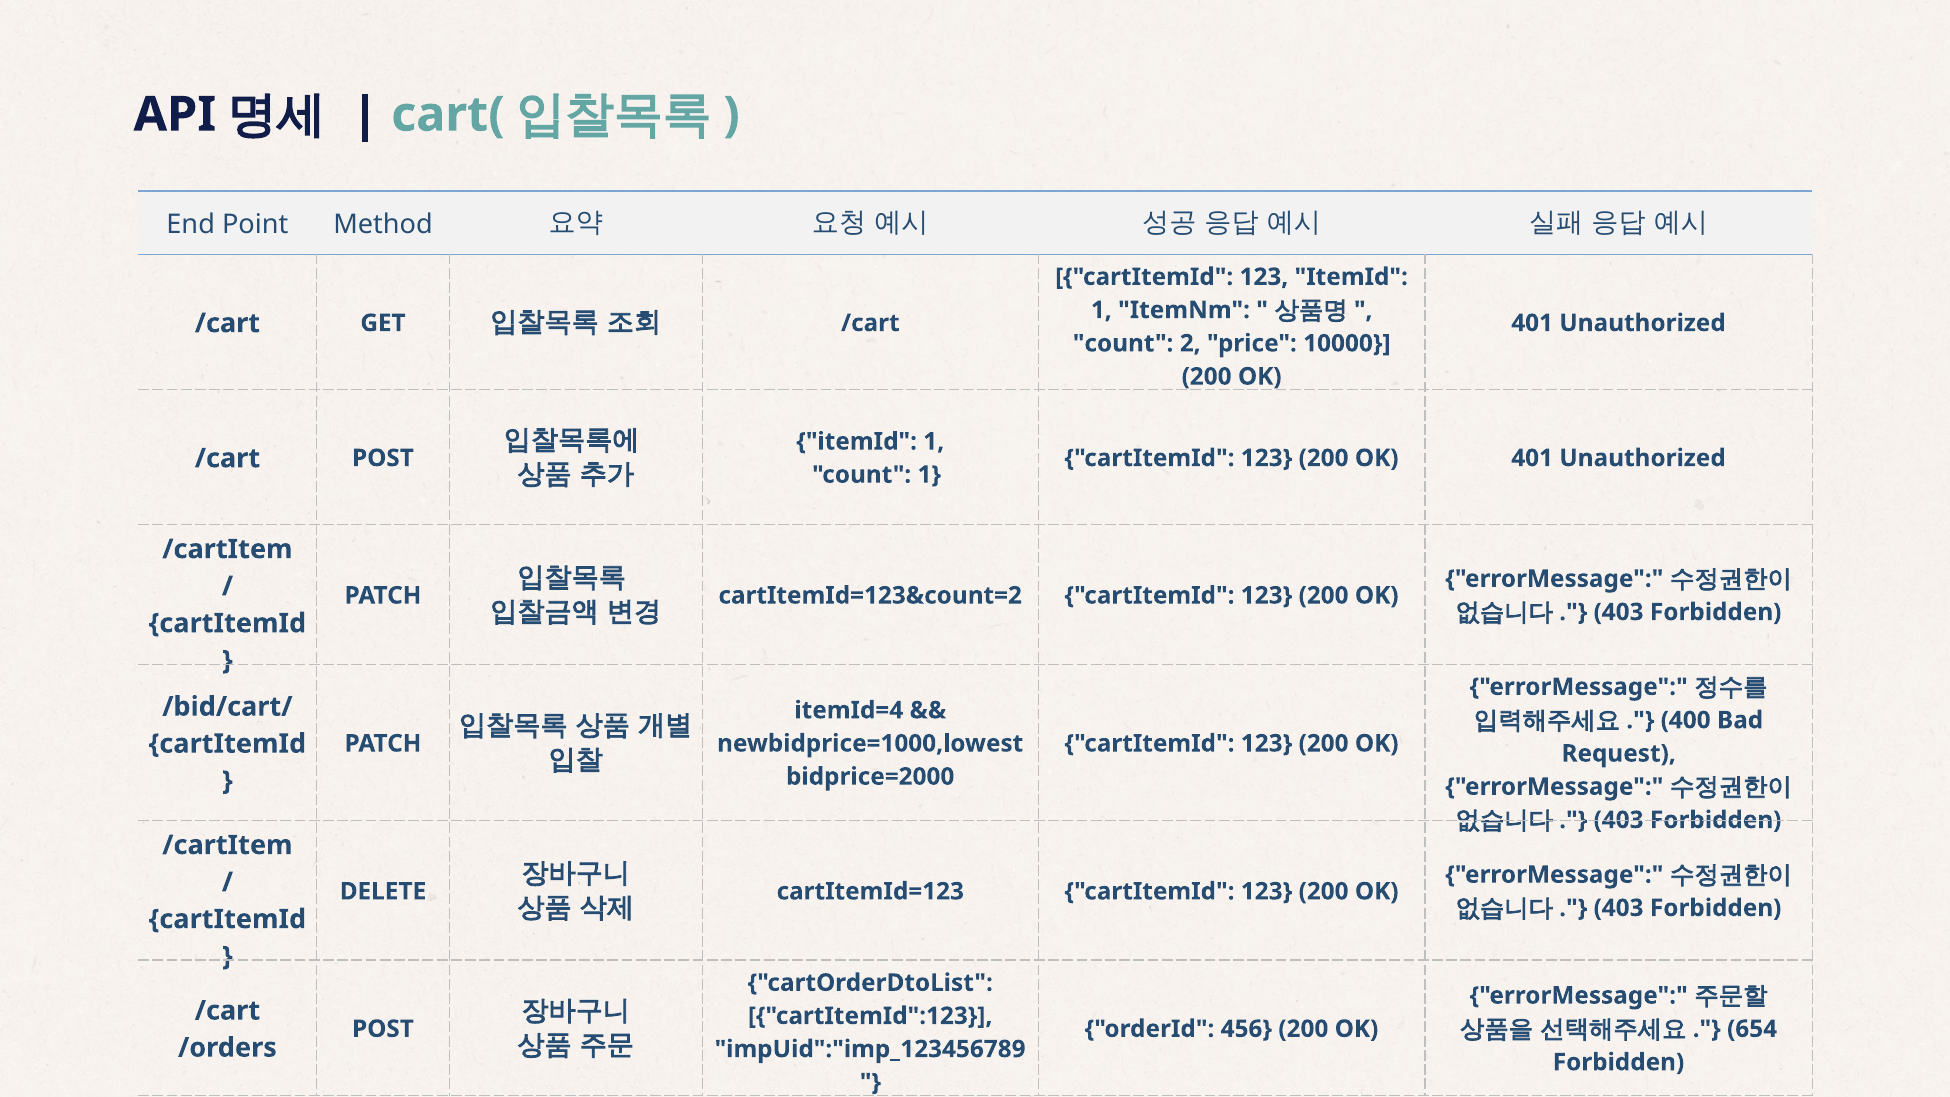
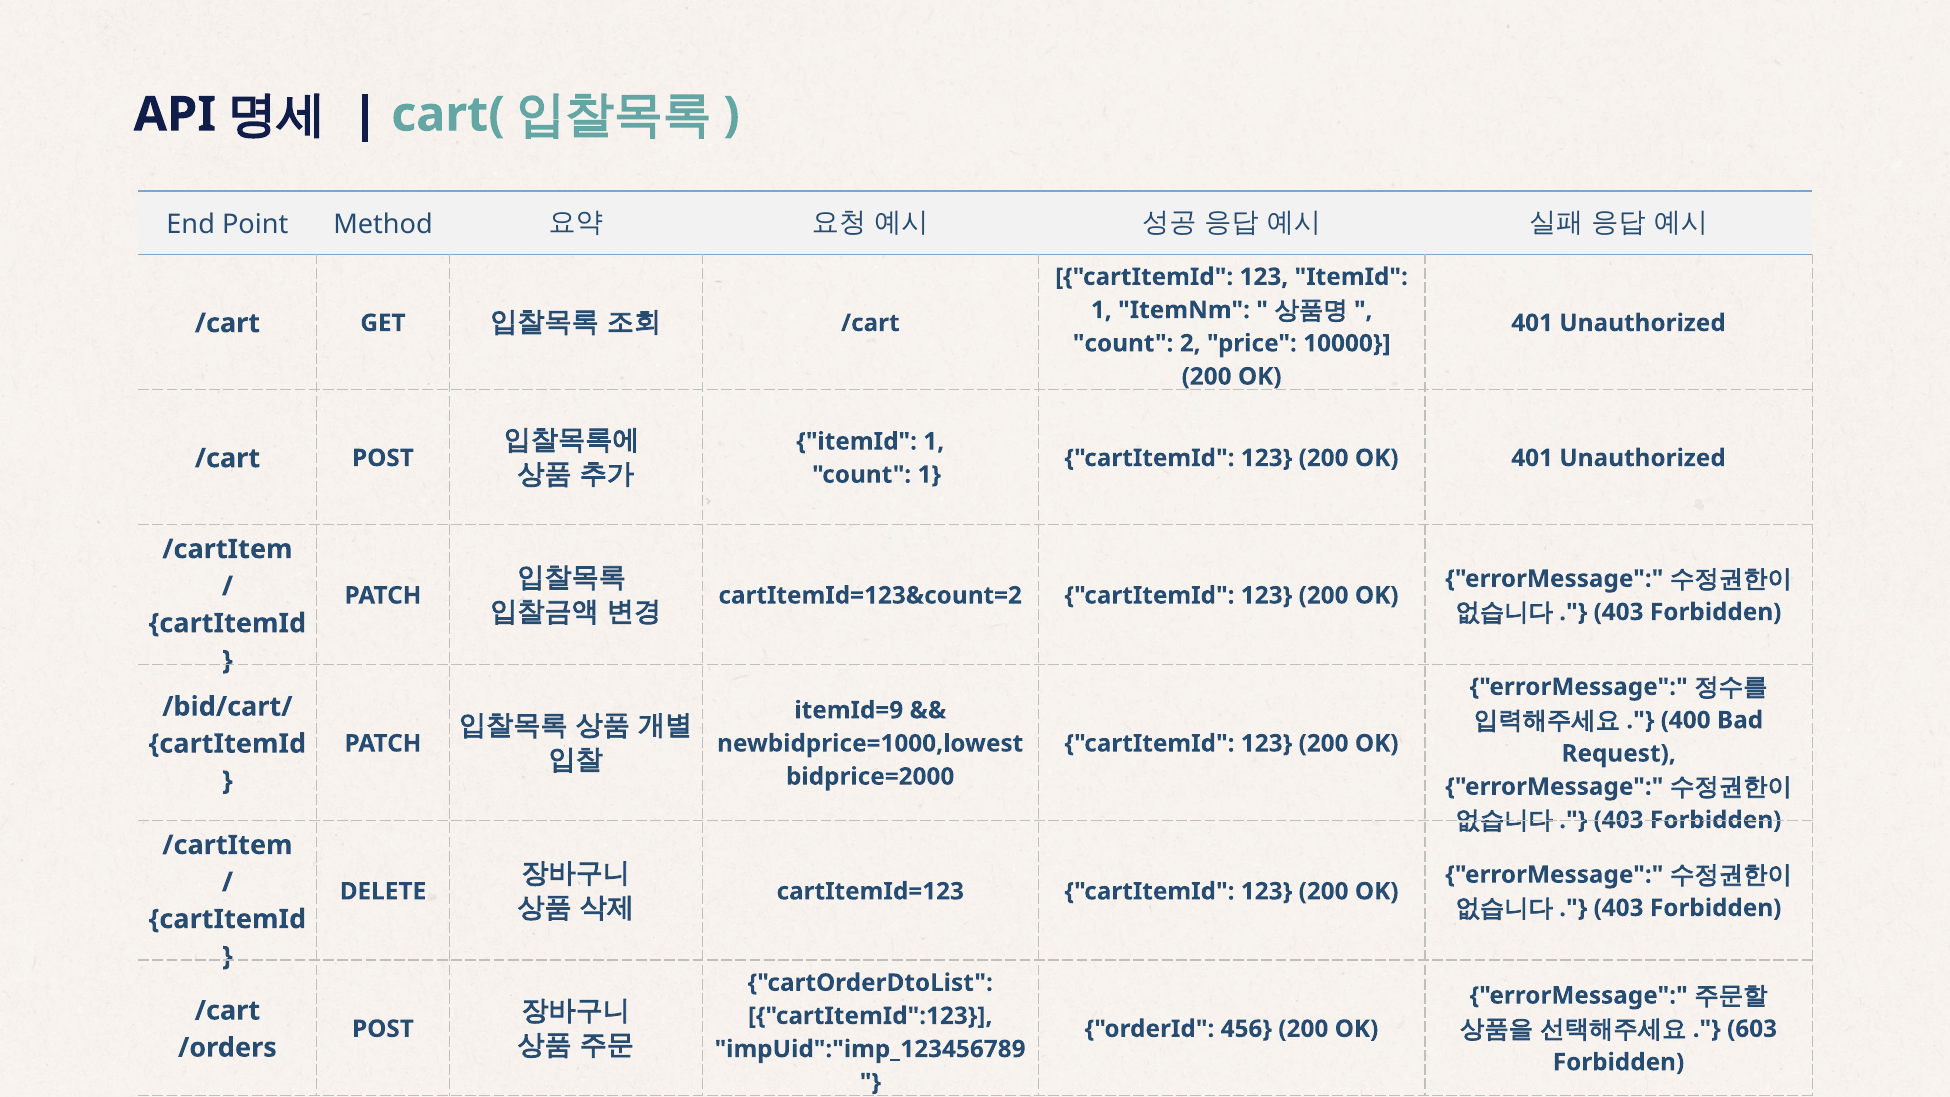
itemId=4: itemId=4 -> itemId=9 (849, 710)
654: 654 -> 603 (1752, 1029)
